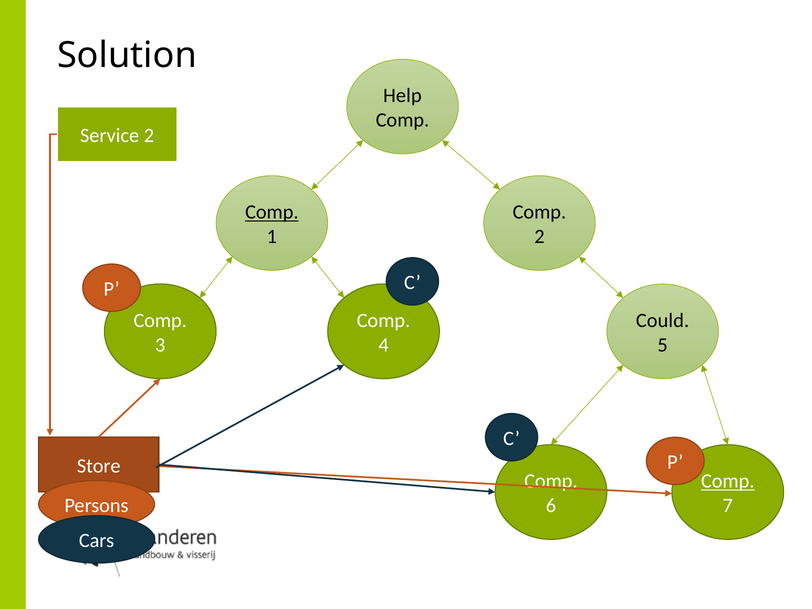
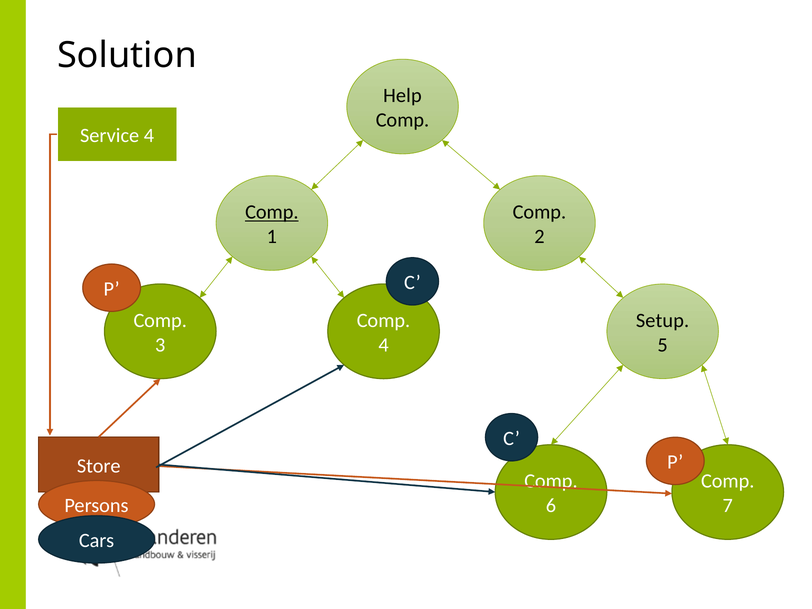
Service 2: 2 -> 4 (149, 136)
Could: Could -> Setup (663, 321)
Comp underline: present -> none (728, 481)
